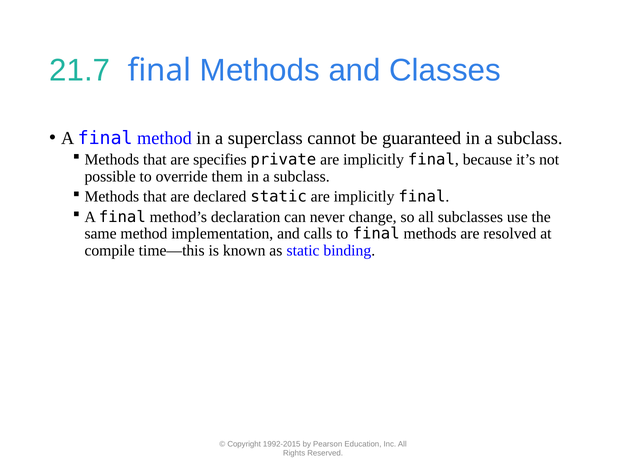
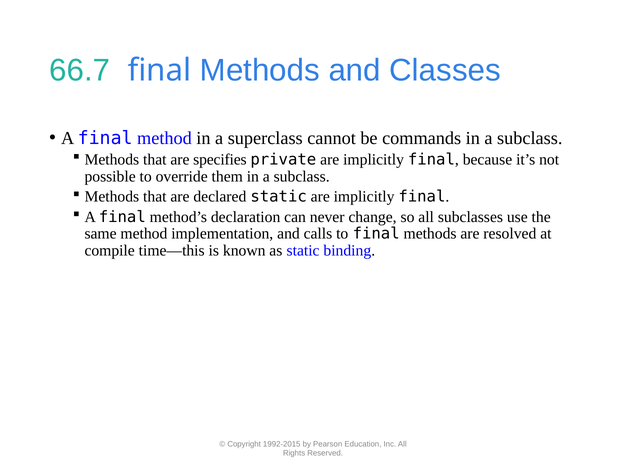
21.7: 21.7 -> 66.7 (80, 70)
guaranteed: guaranteed -> commands (422, 138)
